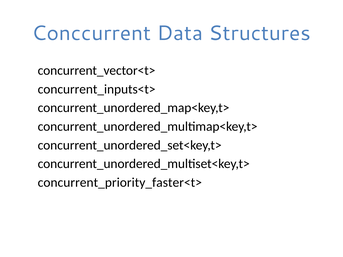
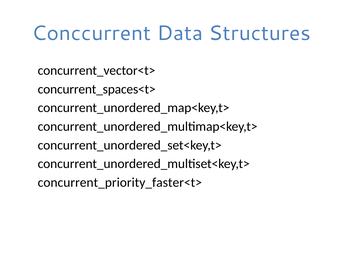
concurrent_inputs<t>: concurrent_inputs<t> -> concurrent_spaces<t> (97, 89)
